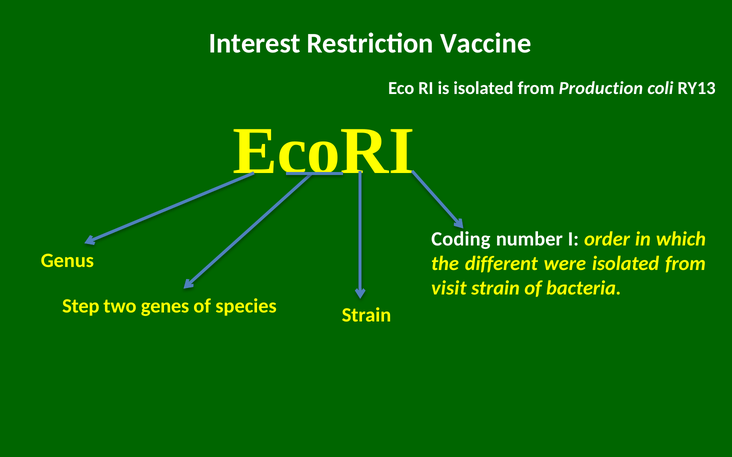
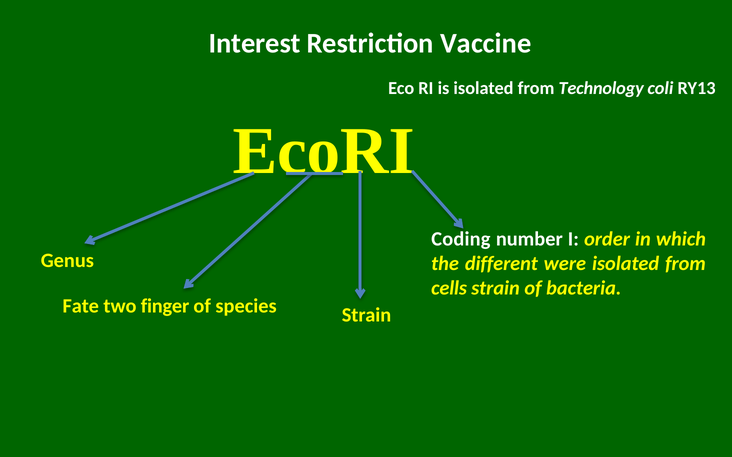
Production: Production -> Technology (601, 88)
visit: visit -> cells (449, 288)
Step: Step -> Fate (81, 306)
genes: genes -> finger (165, 306)
